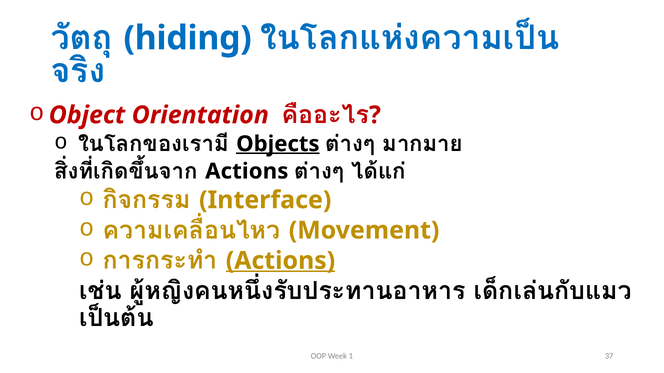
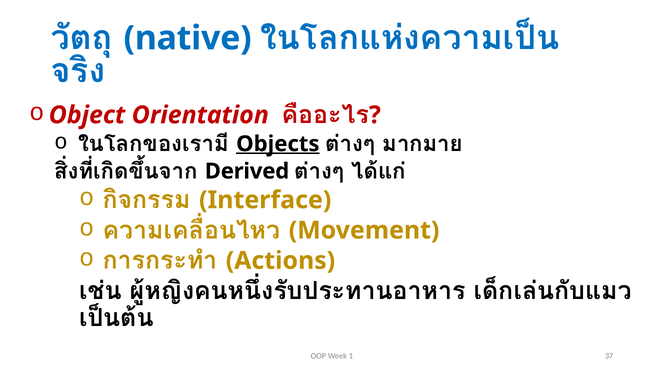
hiding: hiding -> native (188, 38)
Actions: Actions -> Derived (247, 171)
Actions underline: present -> none (280, 261)
